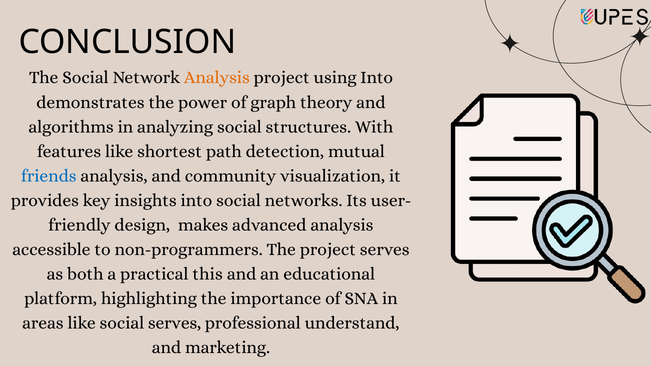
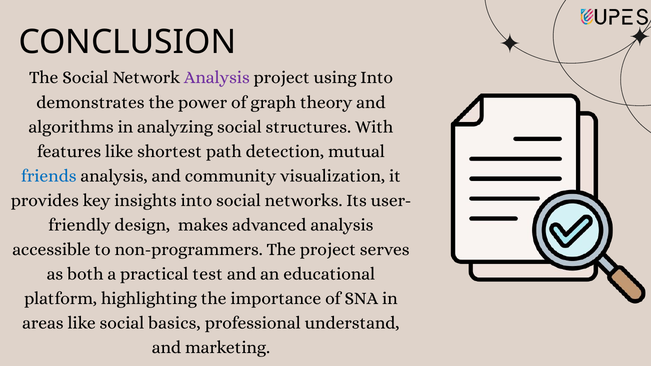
Analysis colour: orange -> purple (217, 78)
this: this -> test (208, 274)
social serves: serves -> basics (174, 323)
